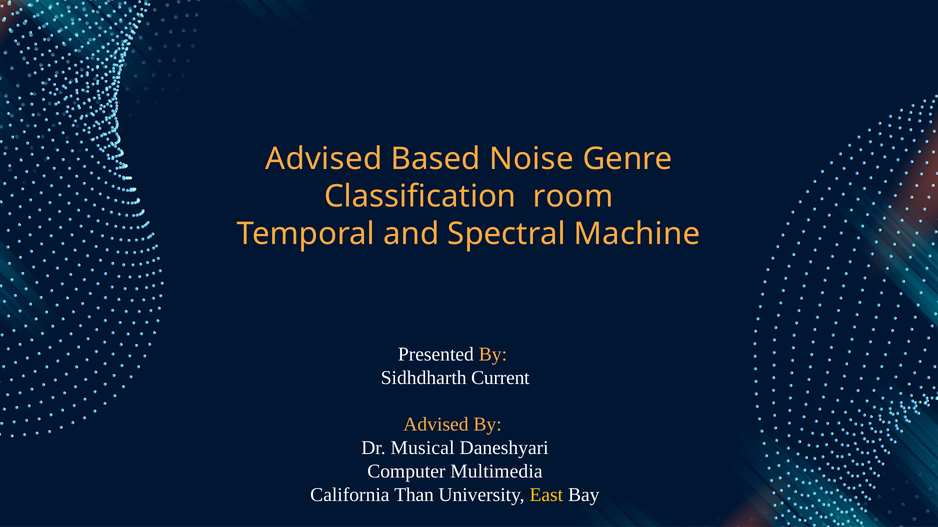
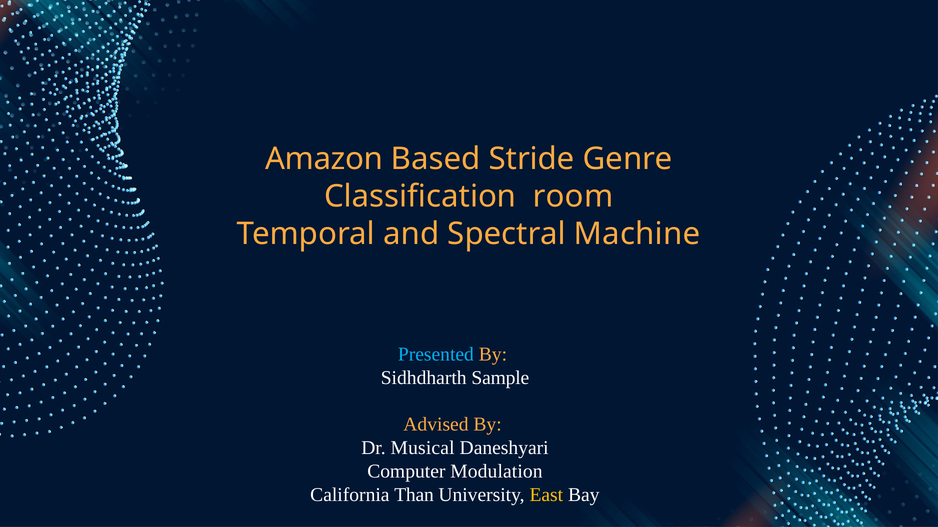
Advised: Advised -> Amazon (324, 159)
Noise: Noise -> Stride (532, 159)
Presented colour: white -> light blue (436, 355)
Current: Current -> Sample (500, 378)
Multimedia: Multimedia -> Modulation (496, 472)
